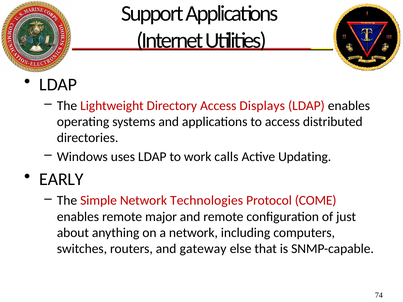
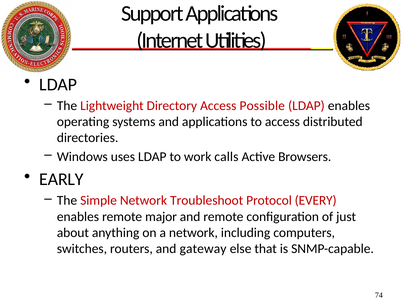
Displays: Displays -> Possible (262, 106)
Updating: Updating -> Browsers (305, 157)
Technologies: Technologies -> Troubleshoot (207, 201)
COME: COME -> EVERY (316, 201)
